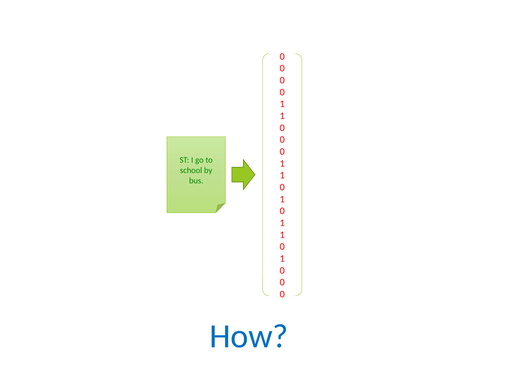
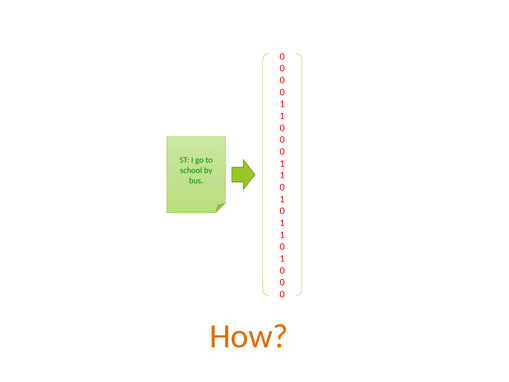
How colour: blue -> orange (249, 336)
